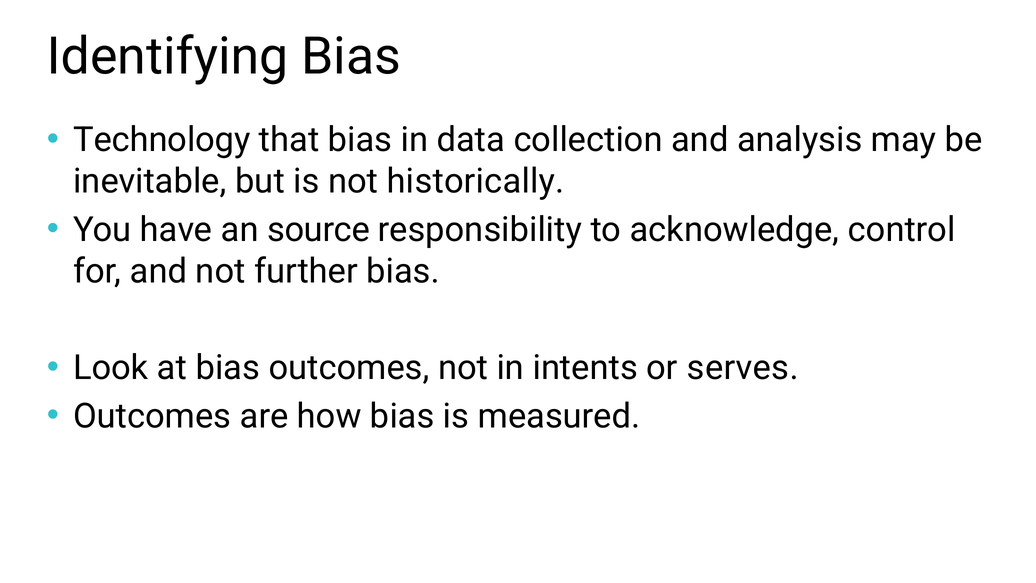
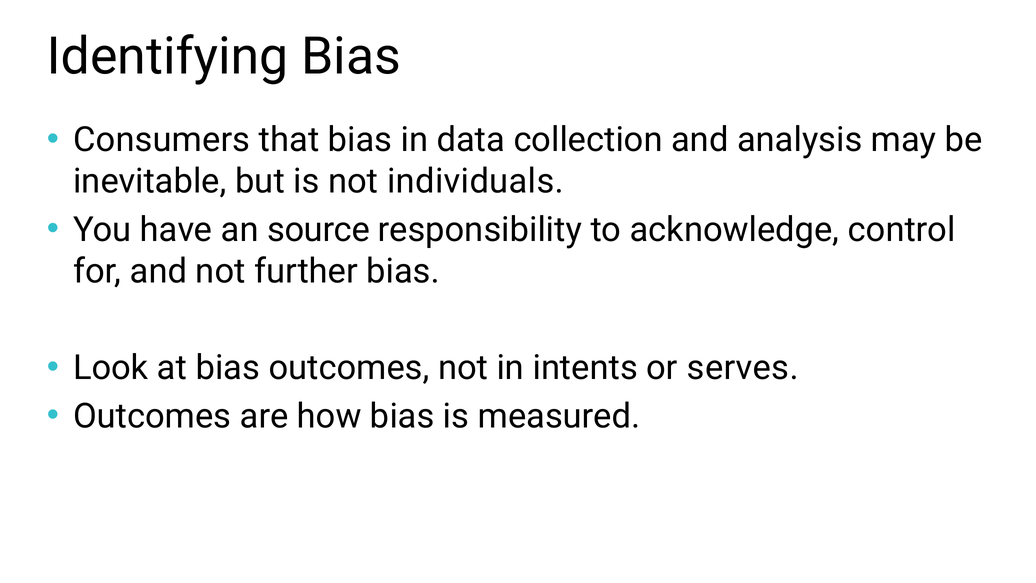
Technology: Technology -> Consumers (162, 140)
historically: historically -> individuals (475, 181)
